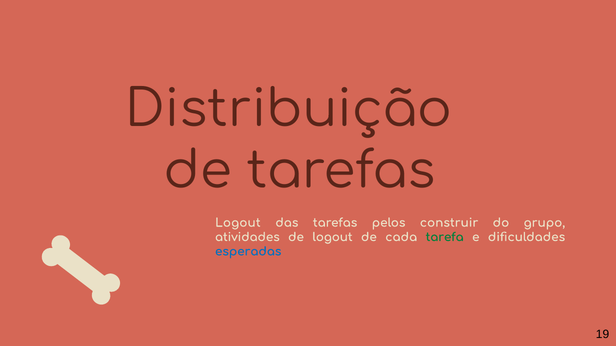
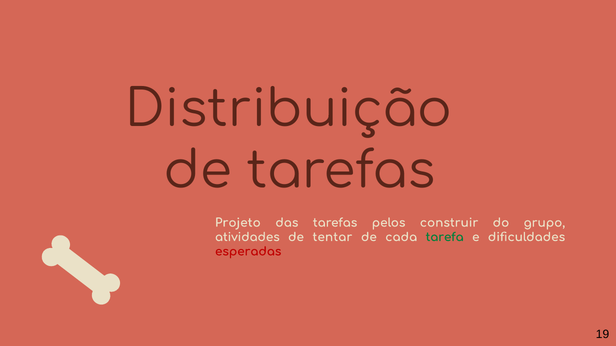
Logout: Logout -> Projeto (238, 223)
de logout: logout -> tentar (332, 238)
esperadas colour: blue -> red (248, 252)
